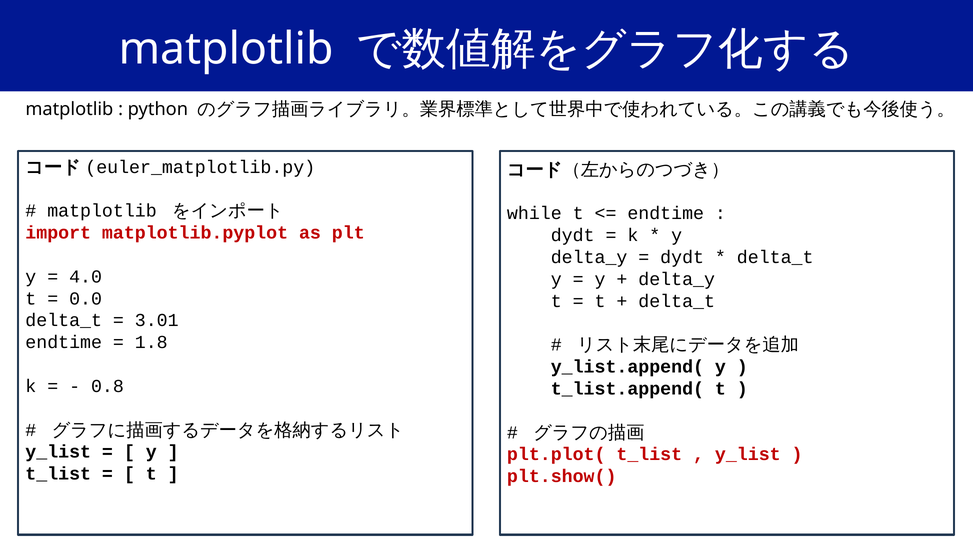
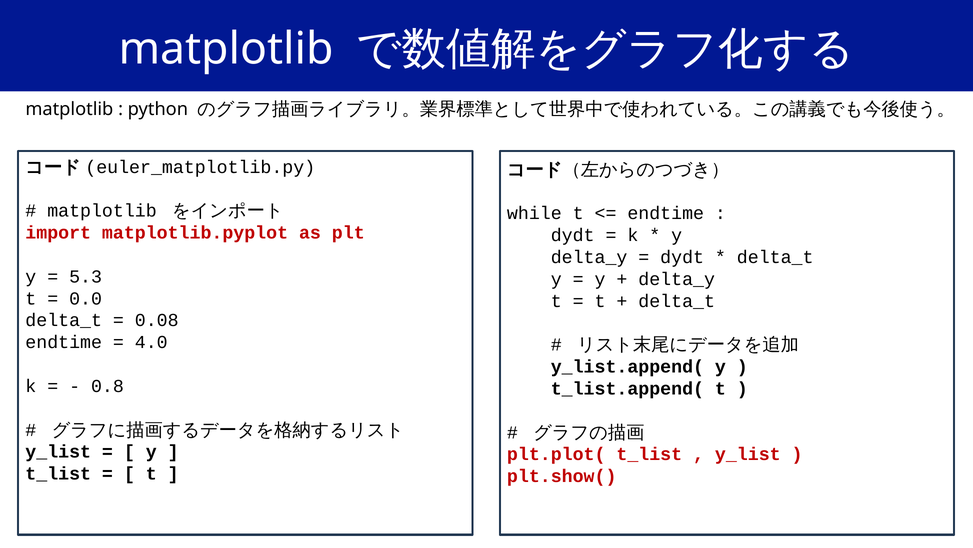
4.0: 4.0 -> 5.3 (86, 276)
3.01: 3.01 -> 0.08 (157, 320)
1.8: 1.8 -> 4.0 (151, 342)
